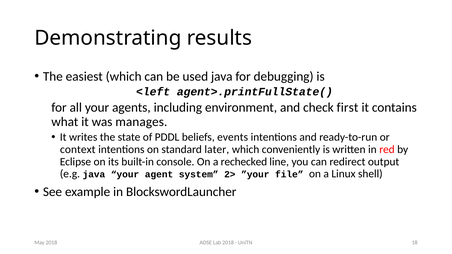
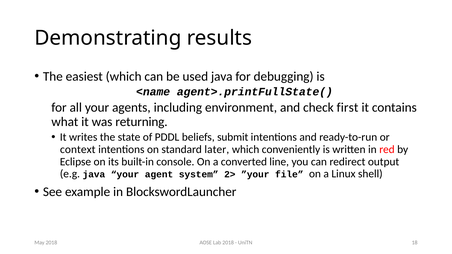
<left: <left -> <name (153, 92)
manages: manages -> returning (141, 122)
events: events -> submit (233, 137)
rechecked: rechecked -> converted (244, 162)
